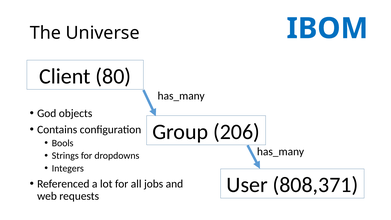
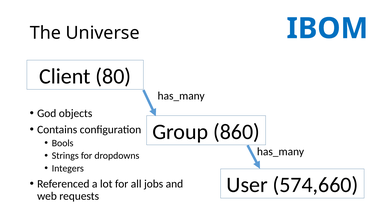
206: 206 -> 860 (236, 132)
808,371: 808,371 -> 574,660 (315, 185)
